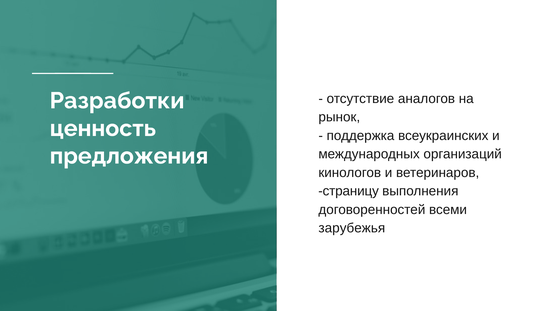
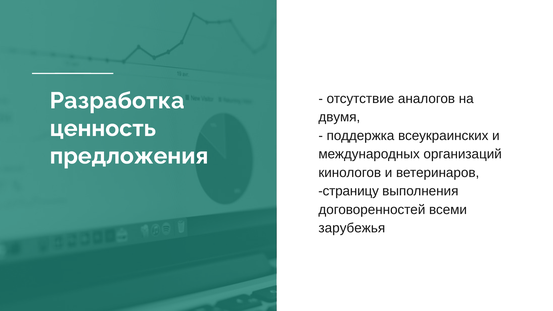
Разработки: Разработки -> Разработка (117, 101)
рынок: рынок -> двумя (339, 117)
